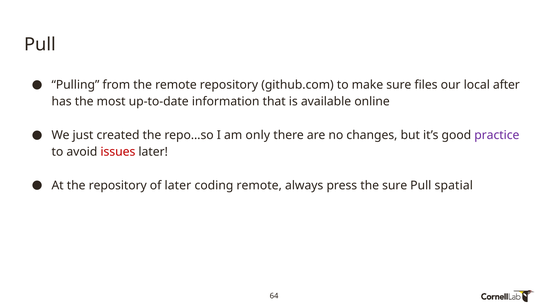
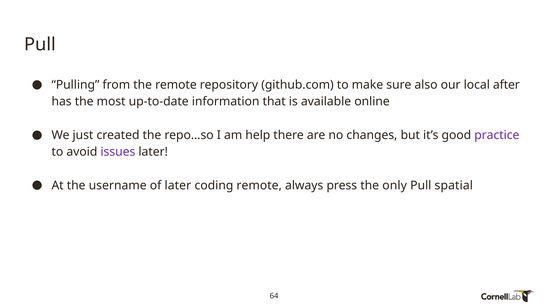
files: files -> also (426, 85)
only: only -> help (258, 135)
issues colour: red -> purple (118, 152)
the repository: repository -> username (118, 186)
the sure: sure -> only (395, 186)
